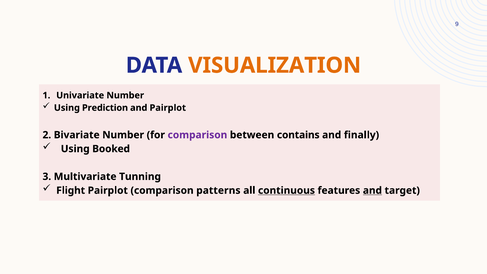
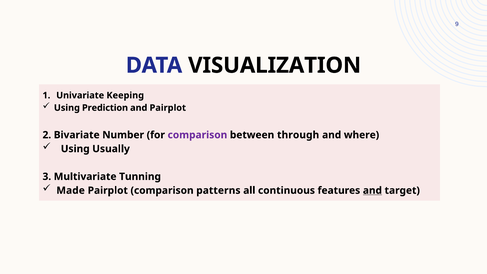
VISUALIZATION colour: orange -> black (275, 65)
Univariate Number: Number -> Keeping (125, 95)
contains: contains -> through (298, 135)
finally: finally -> where (362, 135)
Booked: Booked -> Usually (111, 149)
Flight: Flight -> Made (71, 190)
continuous underline: present -> none (286, 190)
